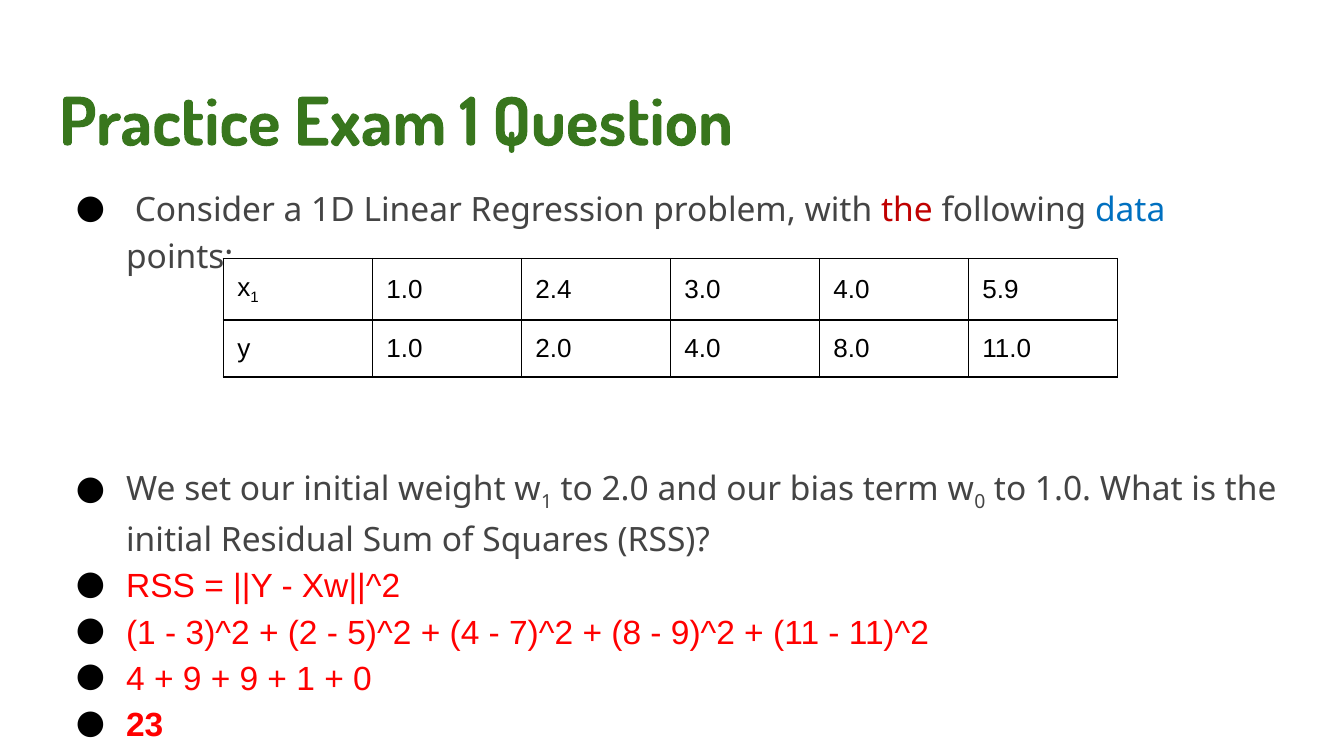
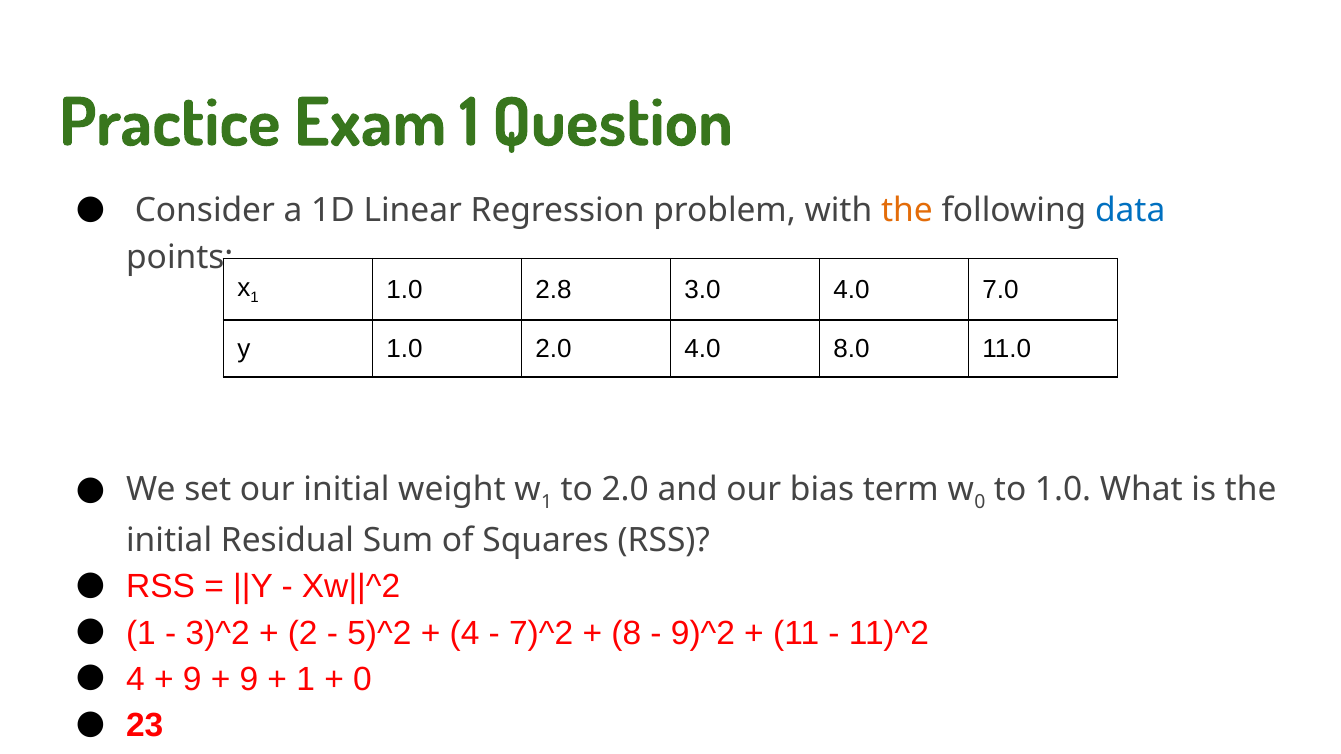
the colour: red -> orange (907, 211)
2.4: 2.4 -> 2.8 (553, 290)
5.9: 5.9 -> 7.0 (1000, 290)
